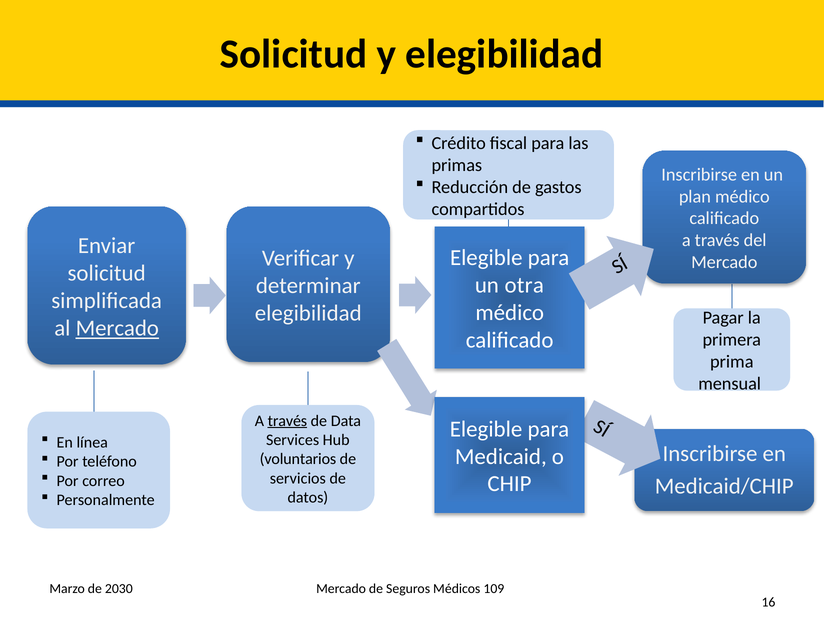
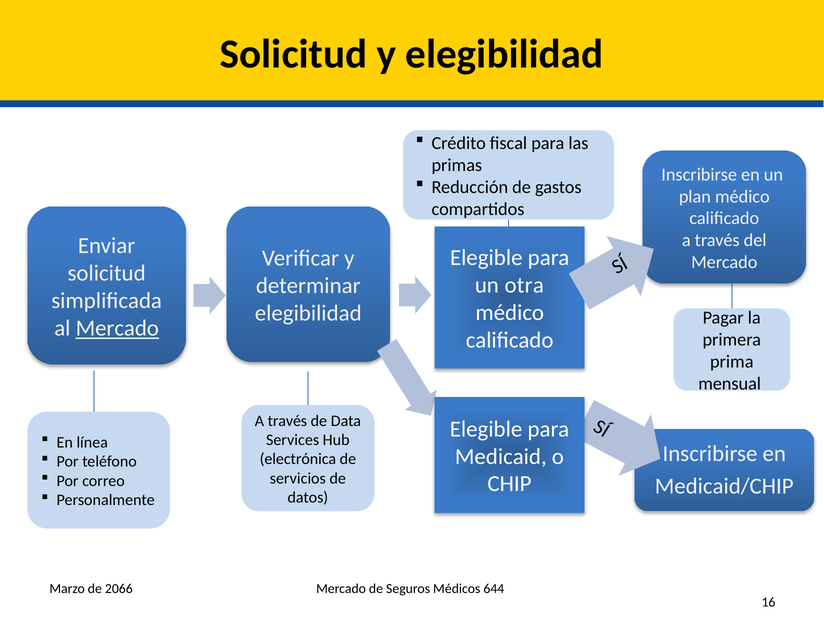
través underline: present -> none (287, 421)
voluntarios: voluntarios -> electrónica (298, 459)
2030: 2030 -> 2066 (119, 589)
109: 109 -> 644 (494, 589)
